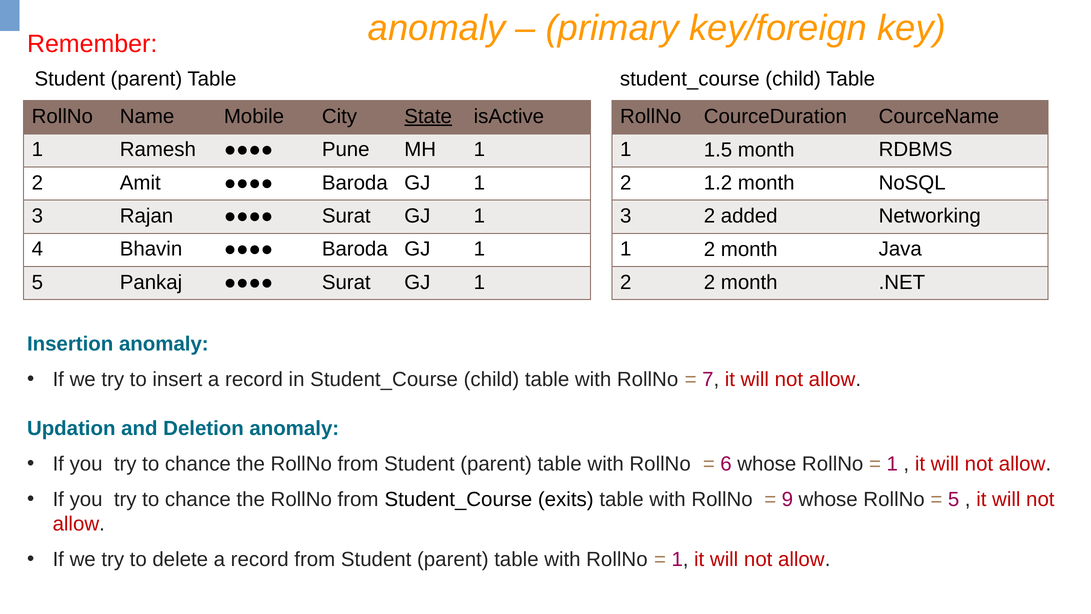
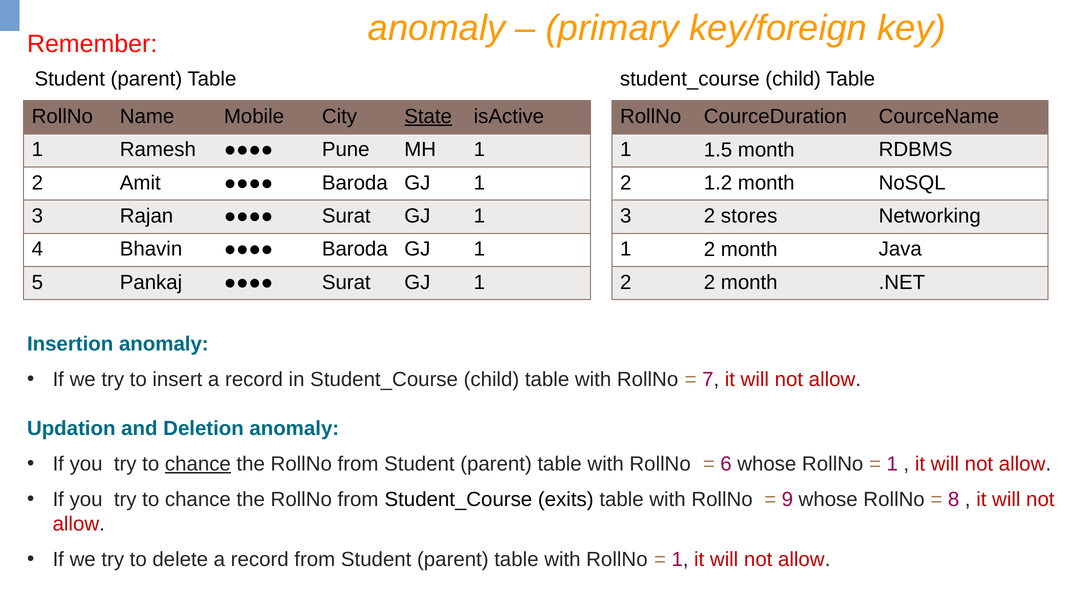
added: added -> stores (749, 216)
chance underline: none -> present (198, 464)
5: 5 -> 8 (954, 499)
